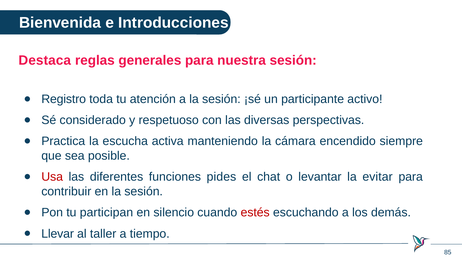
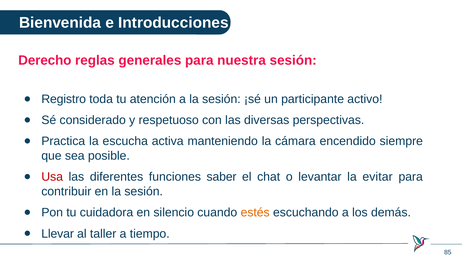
Destaca: Destaca -> Derecho (45, 60)
pides: pides -> saber (222, 177)
participan: participan -> cuidadora (107, 213)
estés colour: red -> orange (255, 213)
